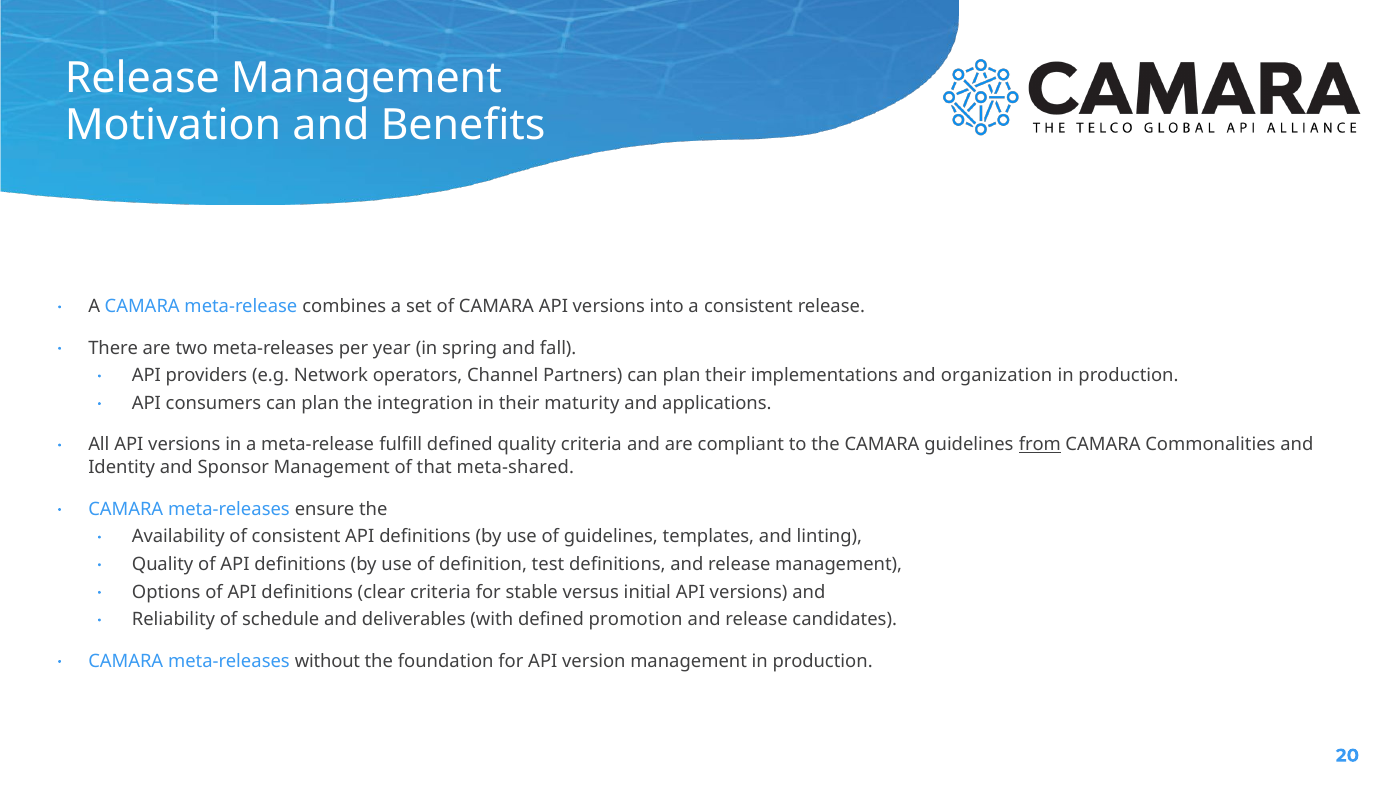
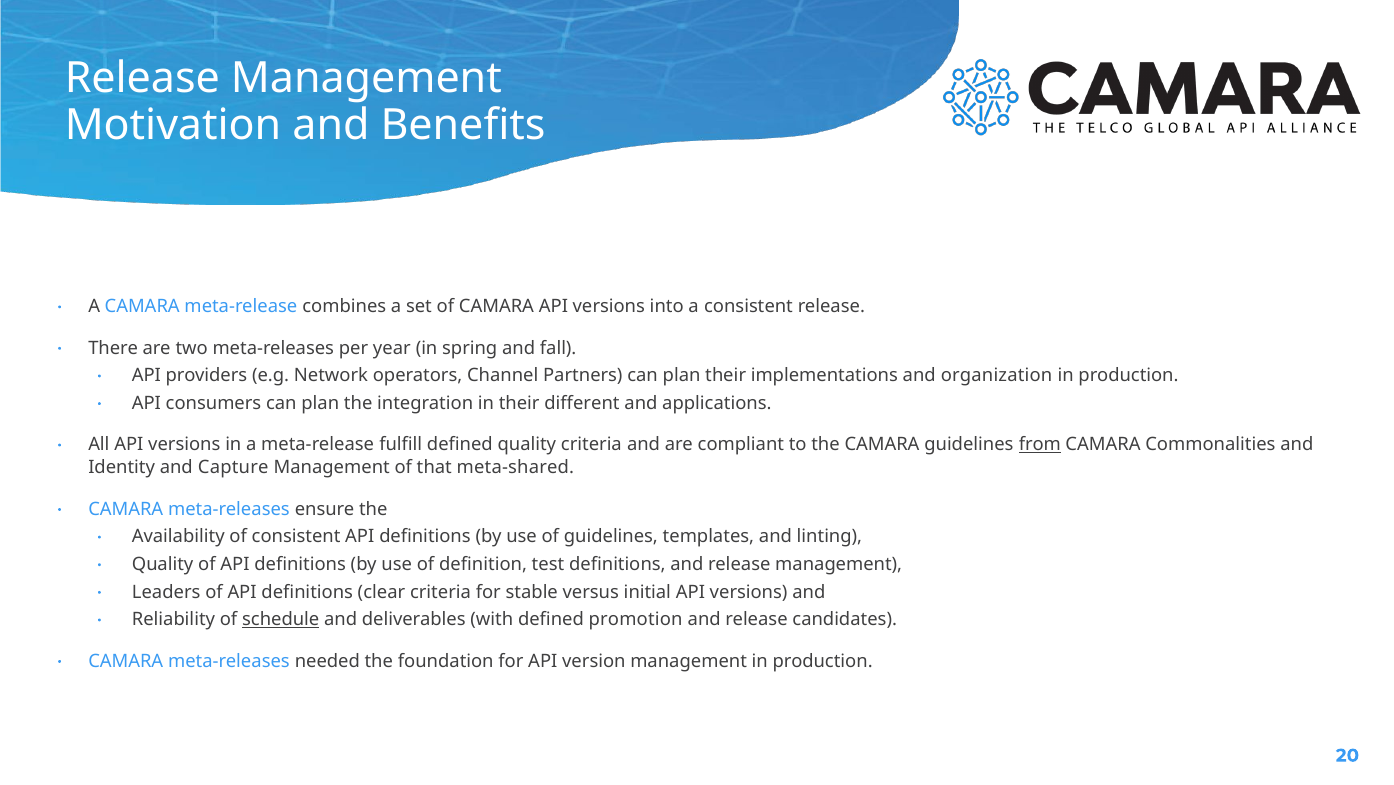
maturity: maturity -> different (582, 403)
Sponsor: Sponsor -> Capture (233, 468)
Options: Options -> Leaders (166, 592)
schedule underline: none -> present (281, 619)
without: without -> needed (327, 661)
